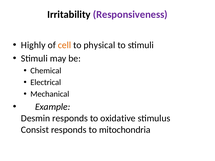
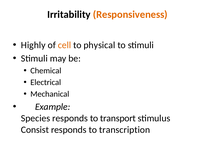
Responsiveness colour: purple -> orange (130, 15)
Desmin: Desmin -> Species (36, 118)
oxidative: oxidative -> transport (118, 118)
mitochondria: mitochondria -> transcription (125, 130)
